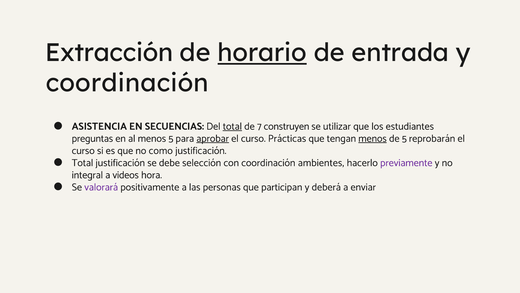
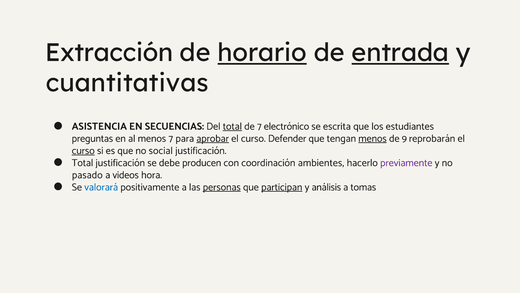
entrada underline: none -> present (400, 53)
coordinación: coordinación -> cuantitativas (127, 83)
construyen: construyen -> electrónico (286, 126)
utilizar: utilizar -> escrita (337, 126)
menos 5: 5 -> 7 (171, 138)
Prácticas: Prácticas -> Defender (287, 138)
de 5: 5 -> 9 (404, 138)
curso underline: none -> present (83, 150)
como: como -> social (161, 150)
selección: selección -> producen (202, 162)
integral: integral -> pasado (87, 175)
valorará colour: purple -> blue (101, 187)
personas underline: none -> present (222, 187)
participan underline: none -> present (282, 187)
deberá: deberá -> análisis (326, 187)
enviar: enviar -> tomas (363, 187)
